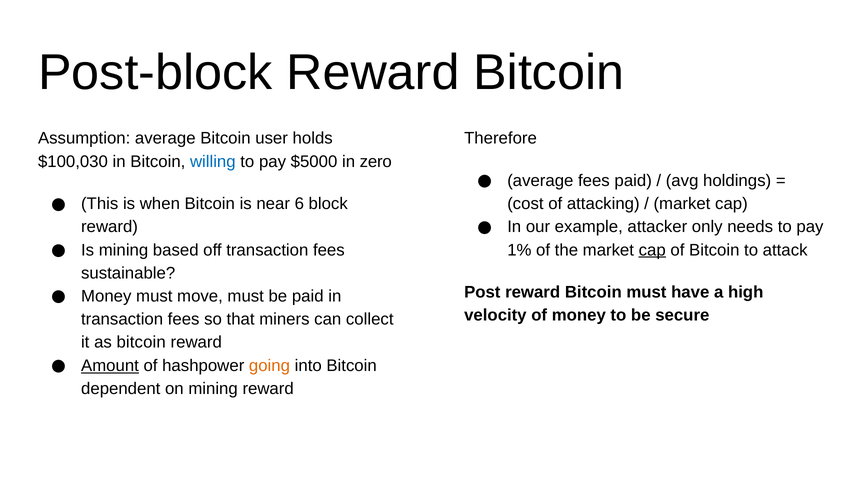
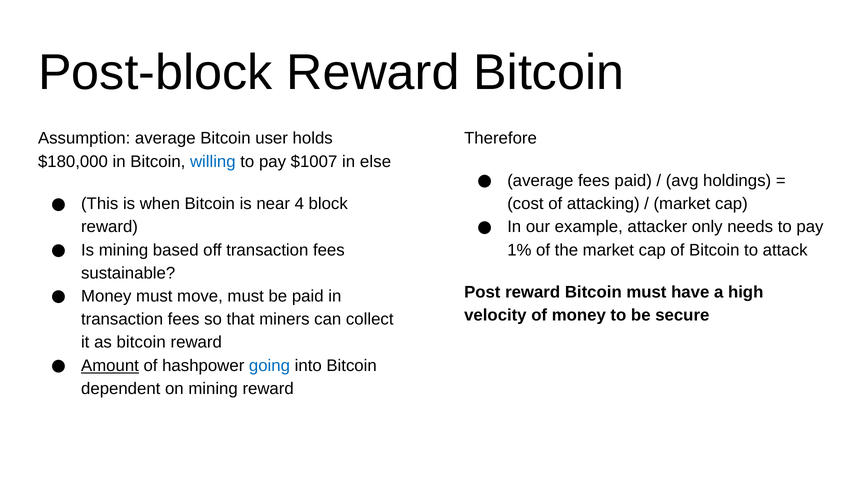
$100,030: $100,030 -> $180,000 (73, 161)
$5000: $5000 -> $1007 (314, 161)
zero: zero -> else (376, 161)
6: 6 -> 4 (299, 204)
cap underline: present -> none (652, 250)
going colour: orange -> blue (269, 365)
